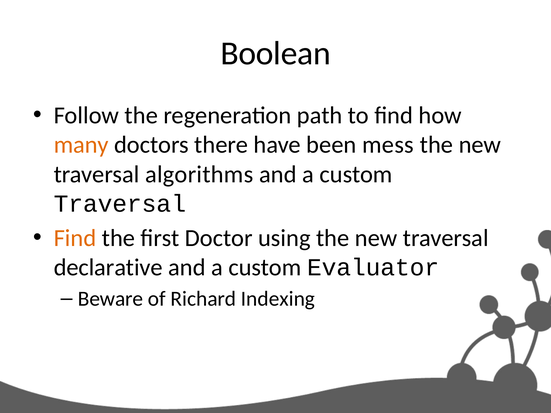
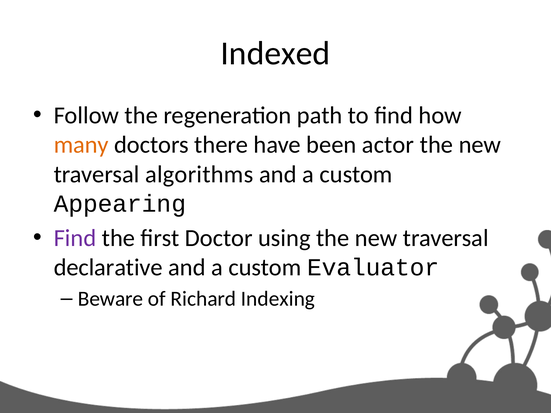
Boolean: Boolean -> Indexed (275, 53)
mess: mess -> actor (388, 145)
Traversal: Traversal -> Appearing (120, 204)
Find colour: orange -> purple (75, 238)
